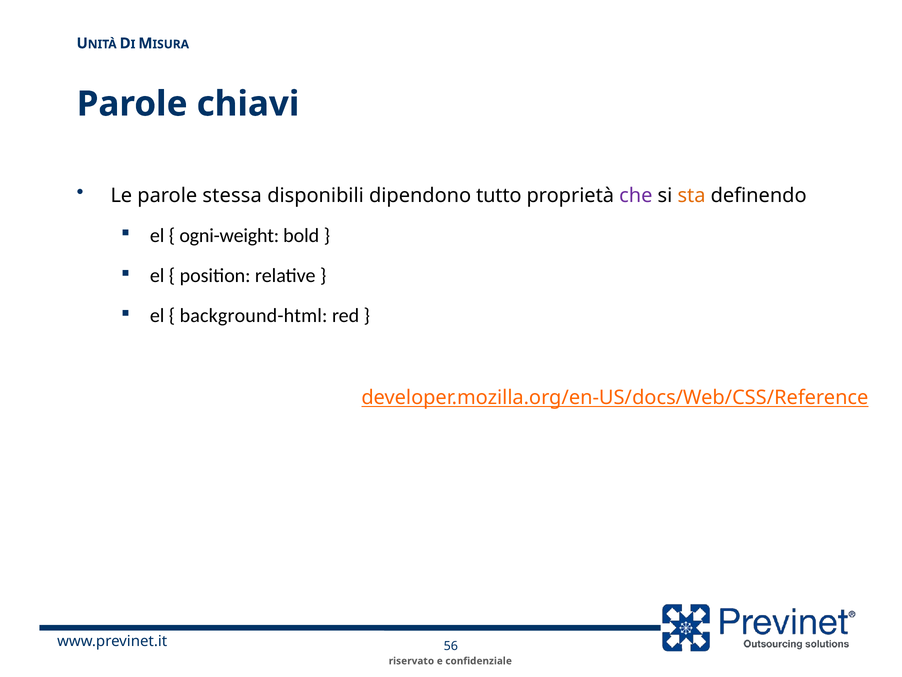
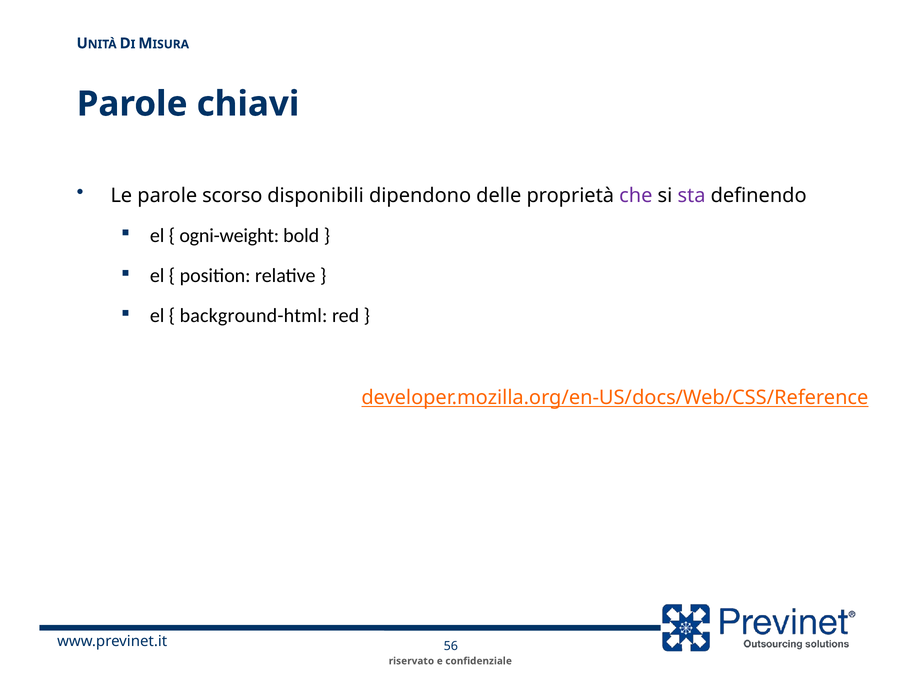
stessa: stessa -> scorso (232, 195)
tutto: tutto -> delle (499, 195)
sta colour: orange -> purple (692, 195)
